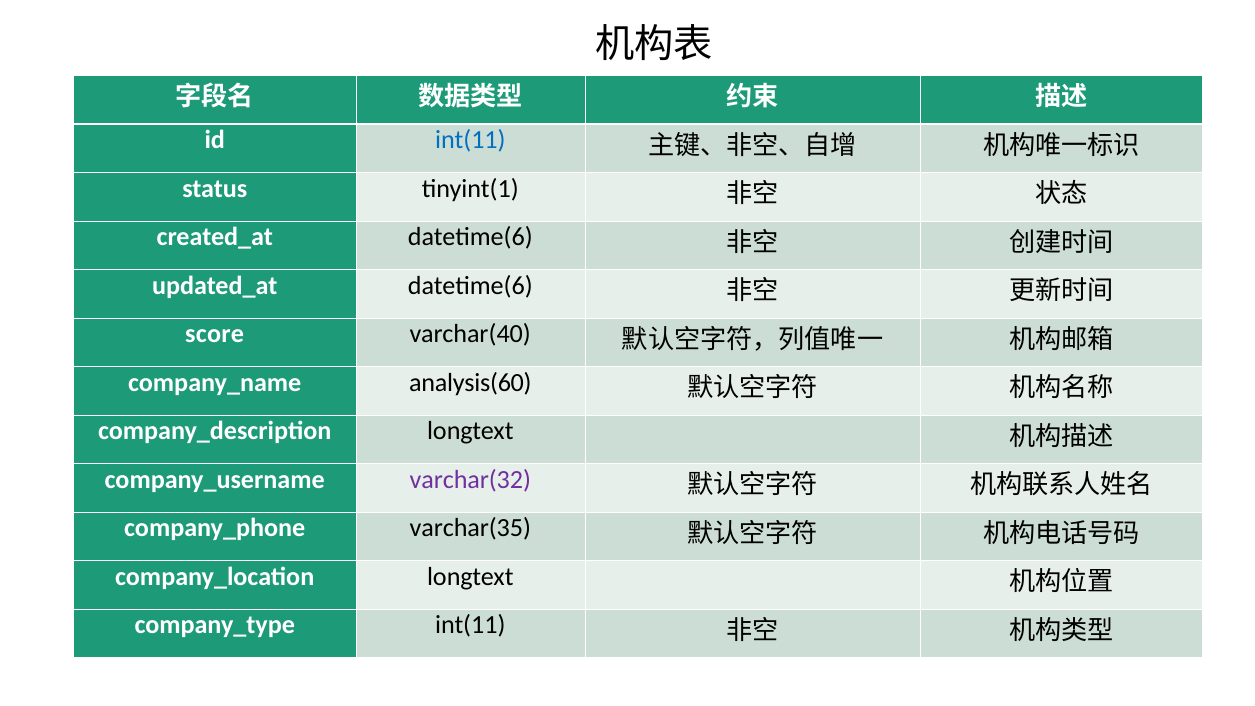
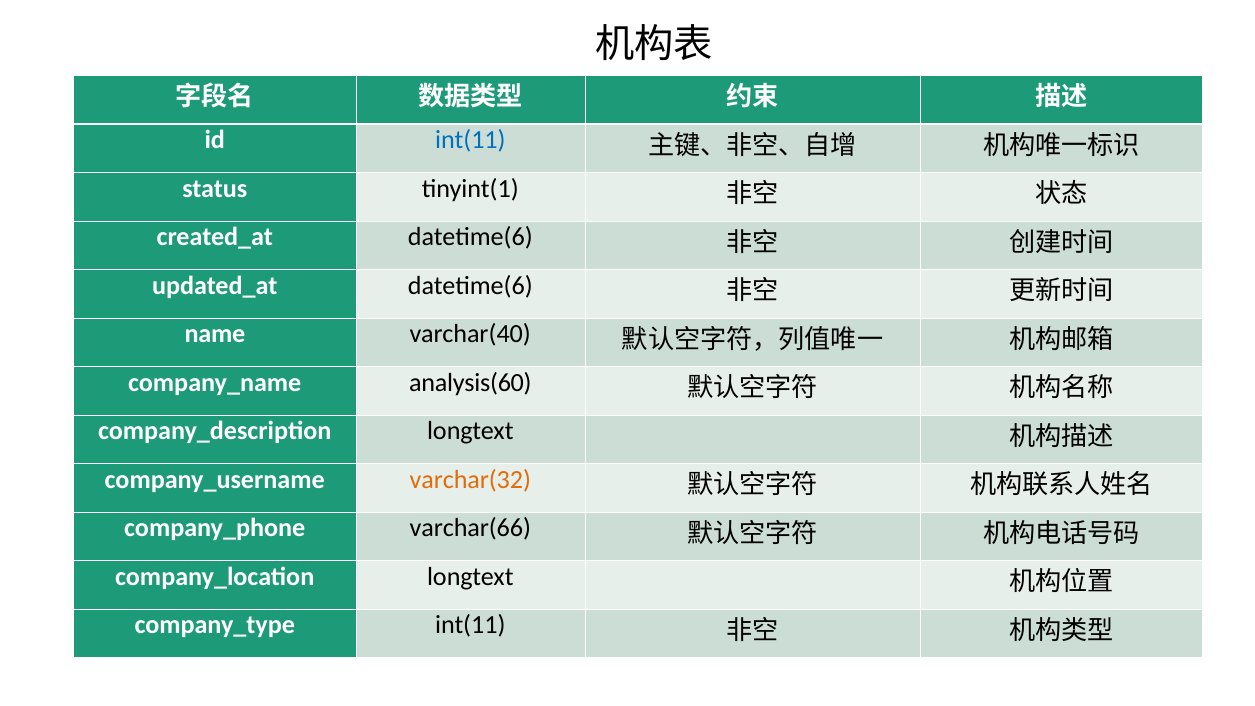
score: score -> name (215, 334)
varchar(32 colour: purple -> orange (470, 480)
varchar(35: varchar(35 -> varchar(66 (470, 528)
